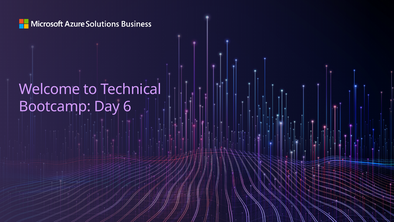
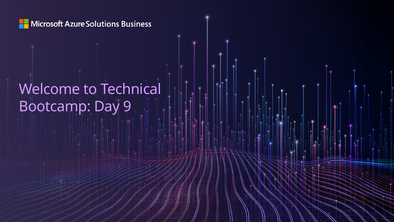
6: 6 -> 9 (127, 107)
